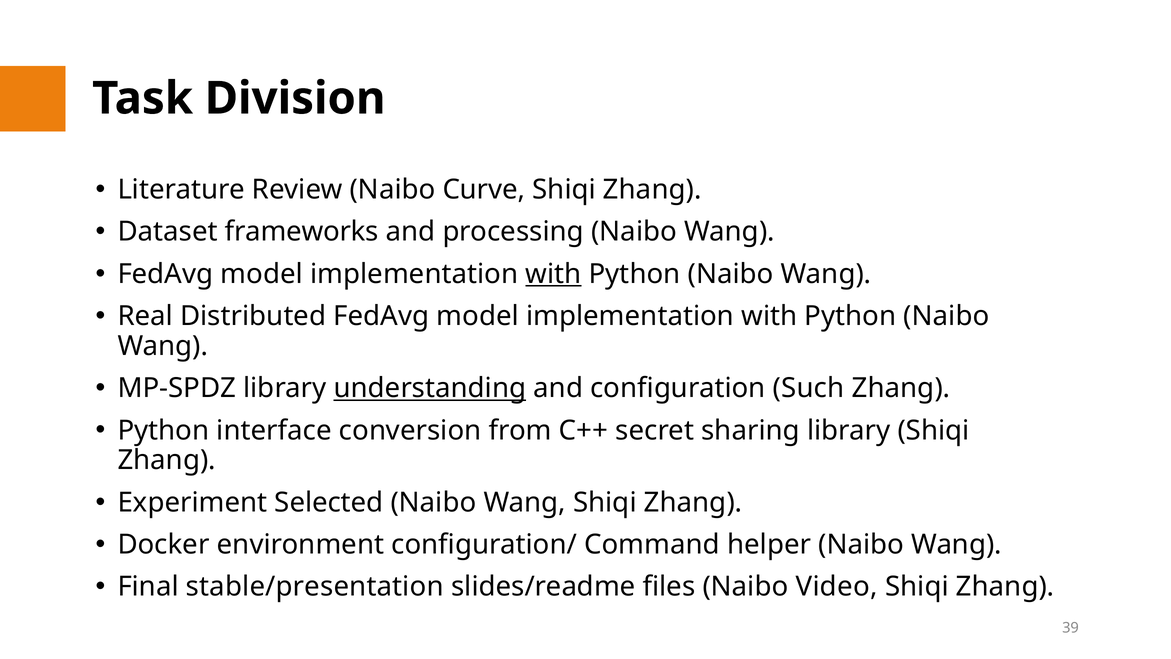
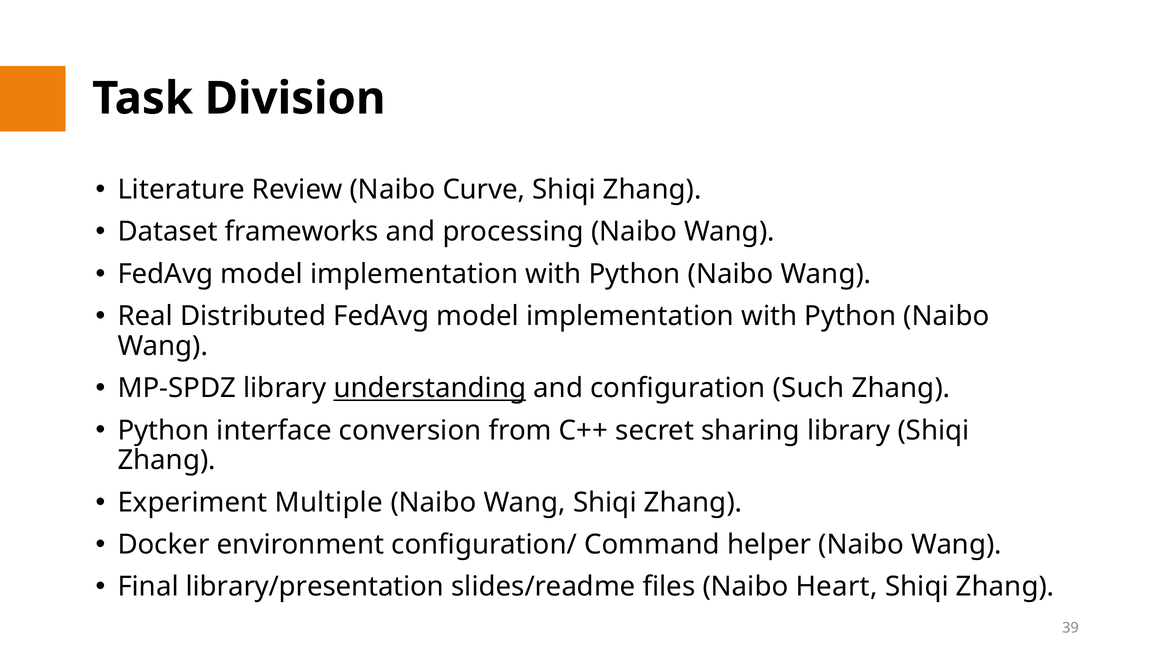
with underline: present -> none (553, 274)
Selected: Selected -> Multiple (329, 502)
stable/presentation: stable/presentation -> library/presentation (315, 587)
Video: Video -> Heart (837, 587)
